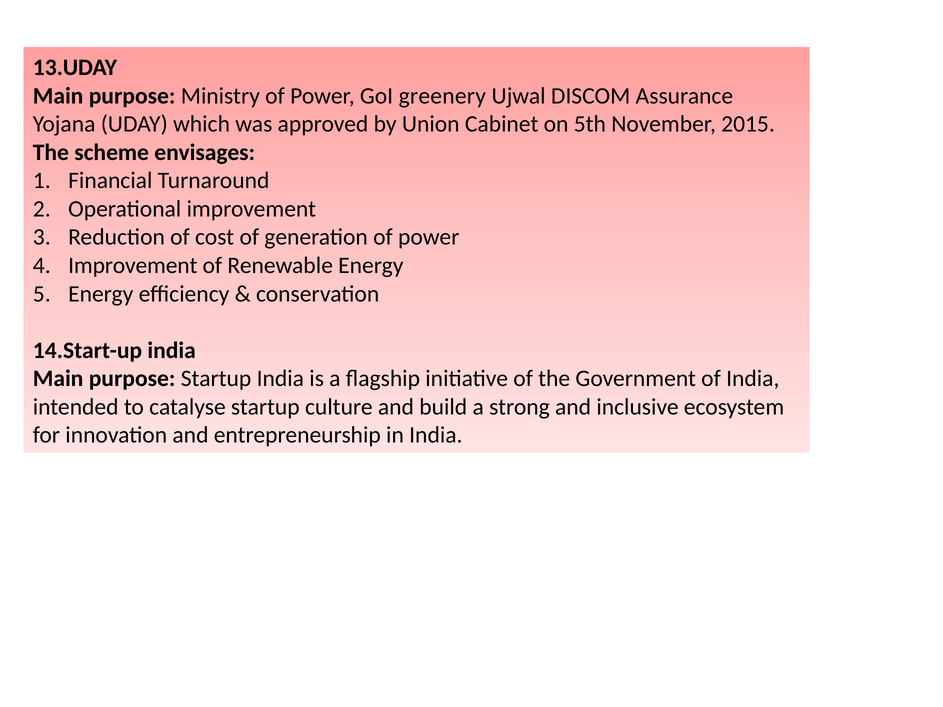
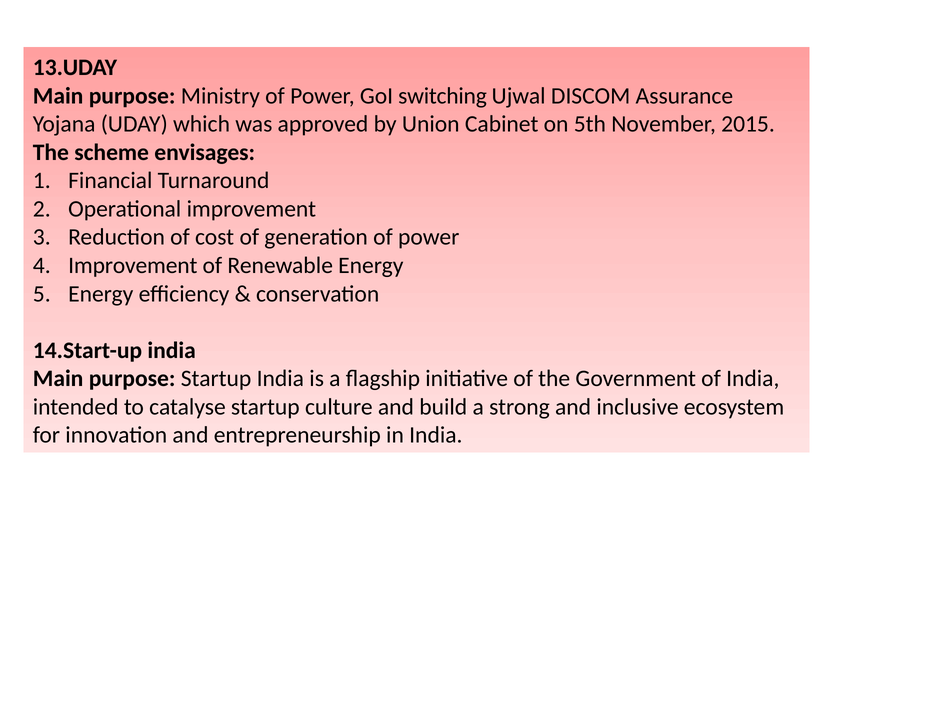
greenery: greenery -> switching (443, 96)
